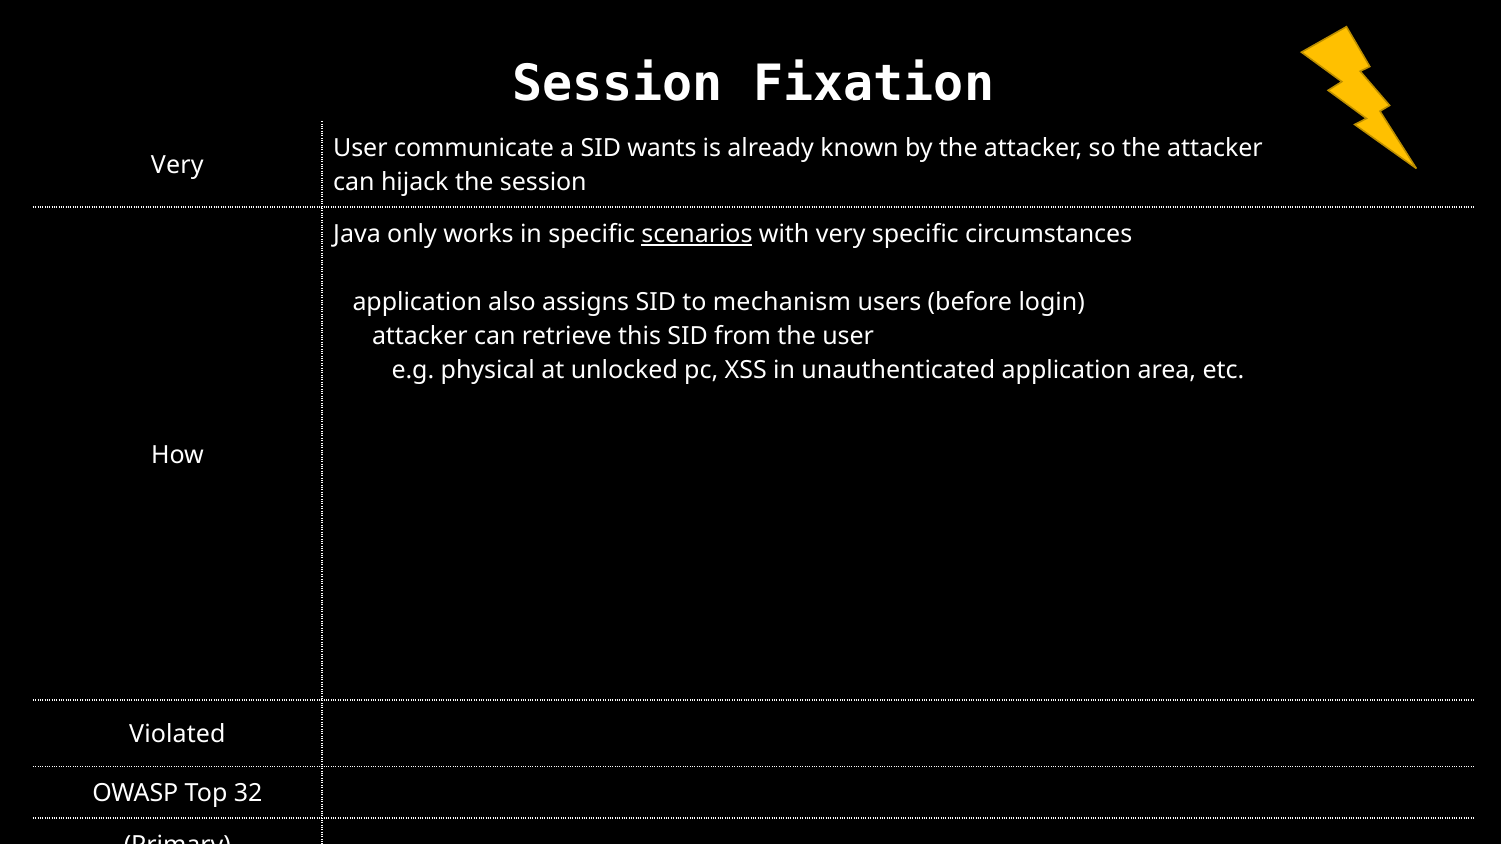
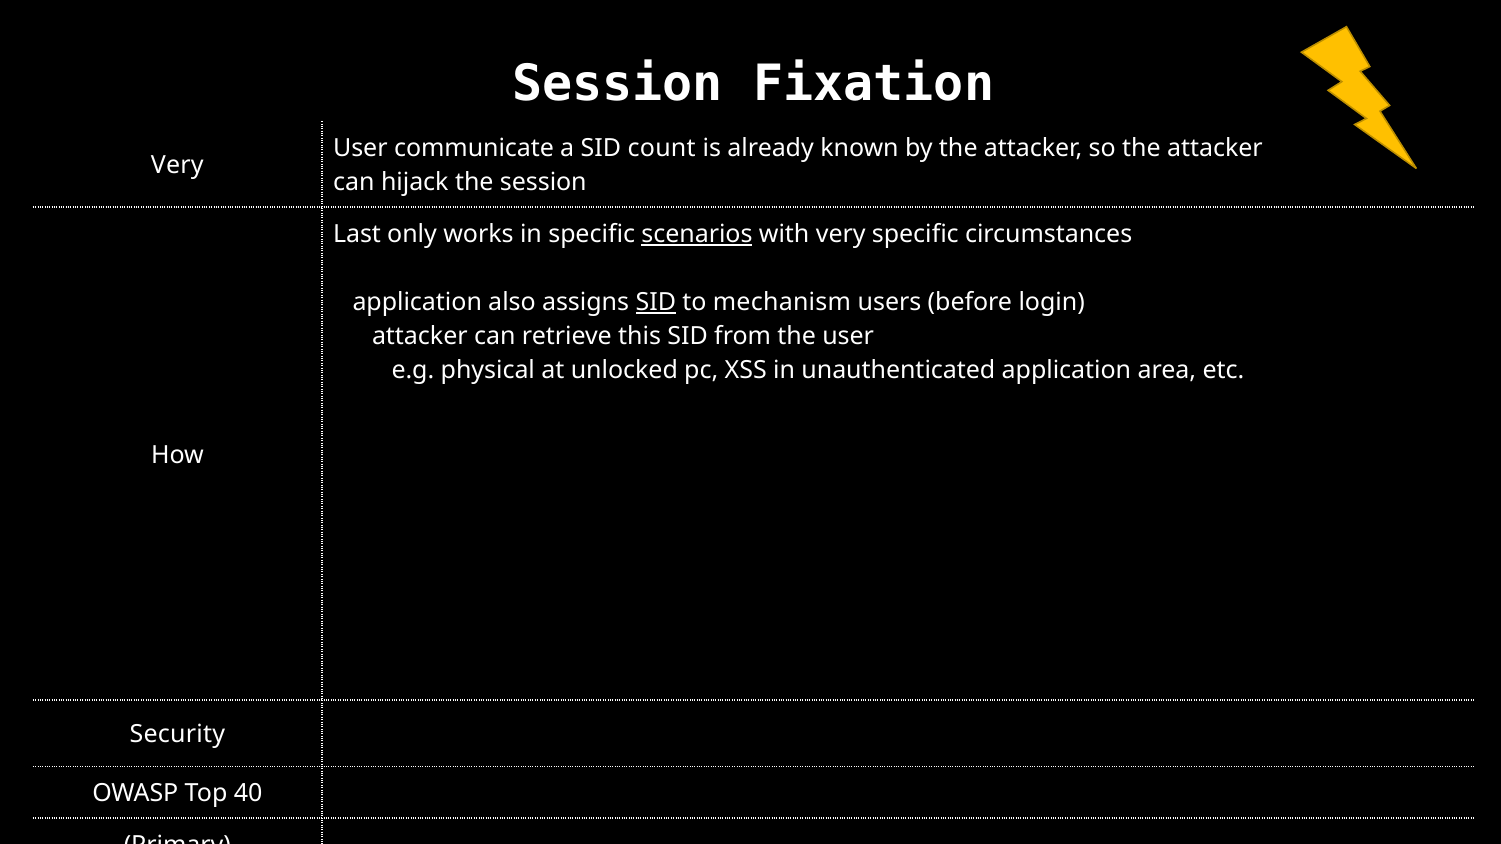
wants: wants -> count (662, 149)
Java: Java -> Last (357, 234)
SID underline: none -> present (656, 302)
Violated: Violated -> Security (177, 735)
32: 32 -> 40 (248, 794)
